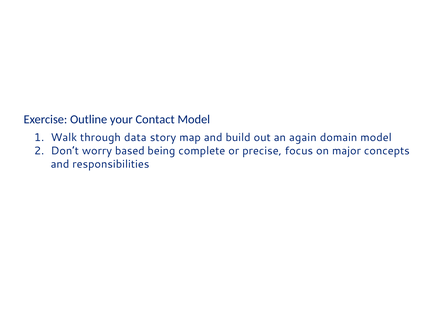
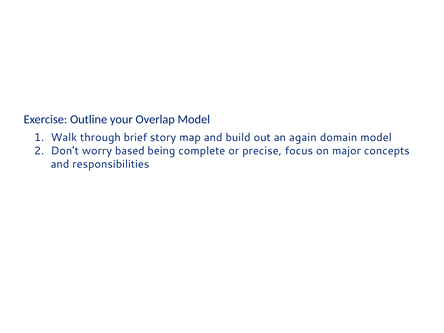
Contact: Contact -> Overlap (155, 119)
data: data -> brief (135, 138)
